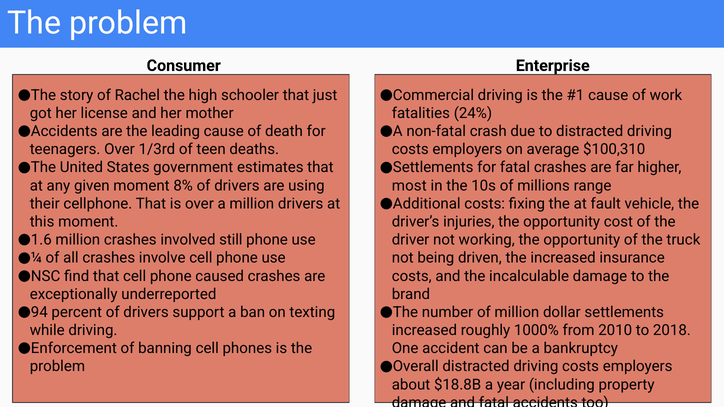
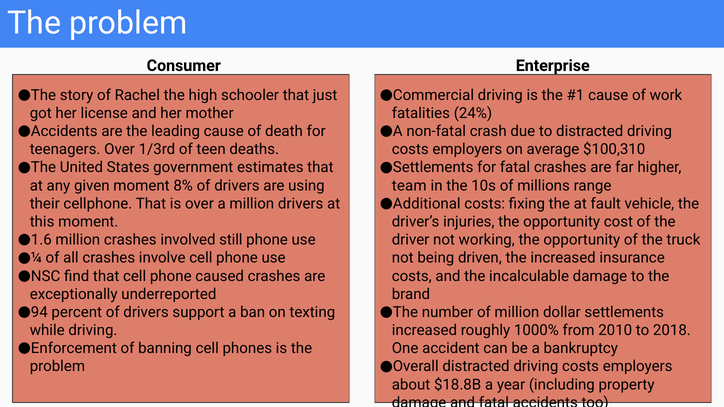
most: most -> team (409, 186)
